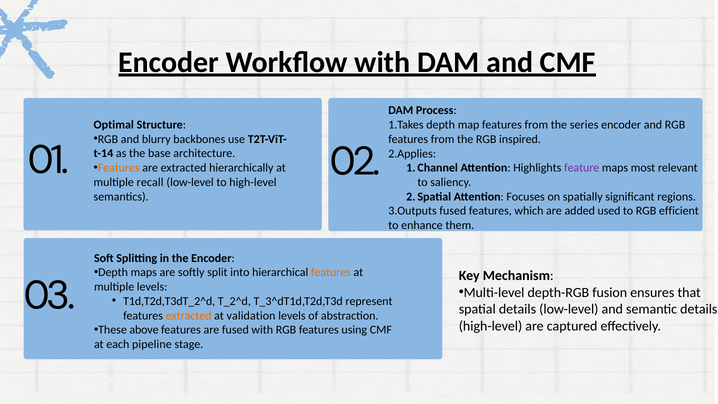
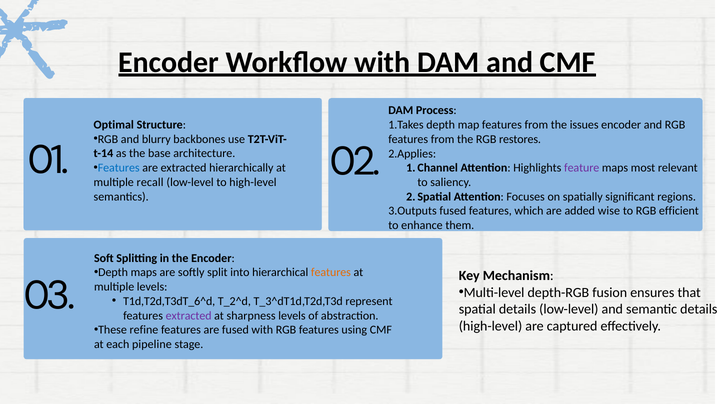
series: series -> issues (584, 125)
inspired: inspired -> restores (520, 139)
Features colour: orange -> blue (119, 168)
used: used -> wise (609, 211)
T1d,T2d,T3dT_2^d: T1d,T2d,T3dT_2^d -> T1d,T2d,T3dT_6^d (169, 301)
extracted colour: orange -> purple (189, 315)
validation: validation -> sharpness (251, 315)
above: above -> refine (144, 330)
